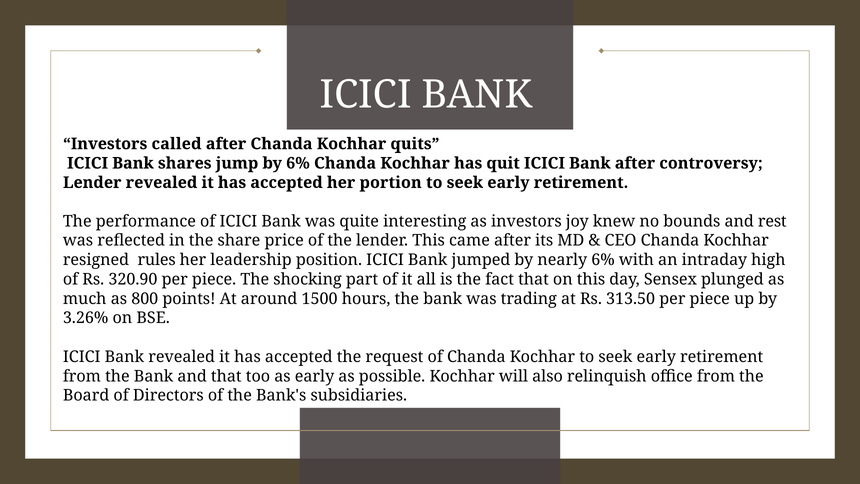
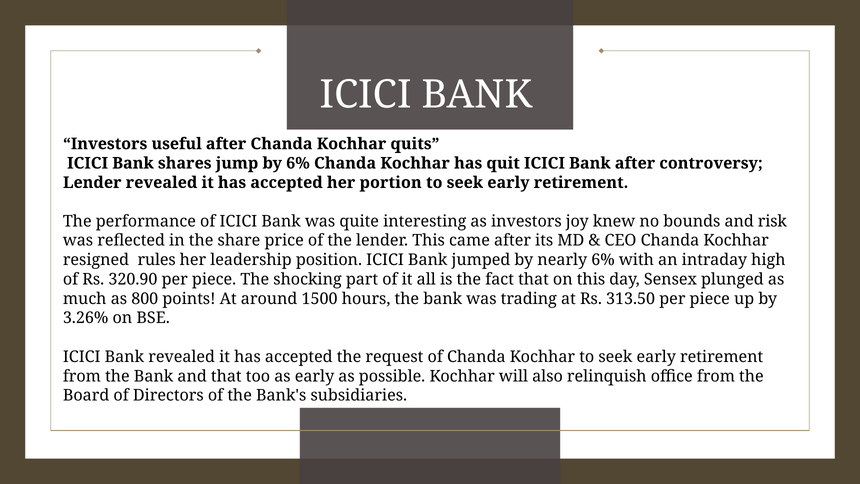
called: called -> useful (177, 144)
rest: rest -> risk (772, 221)
